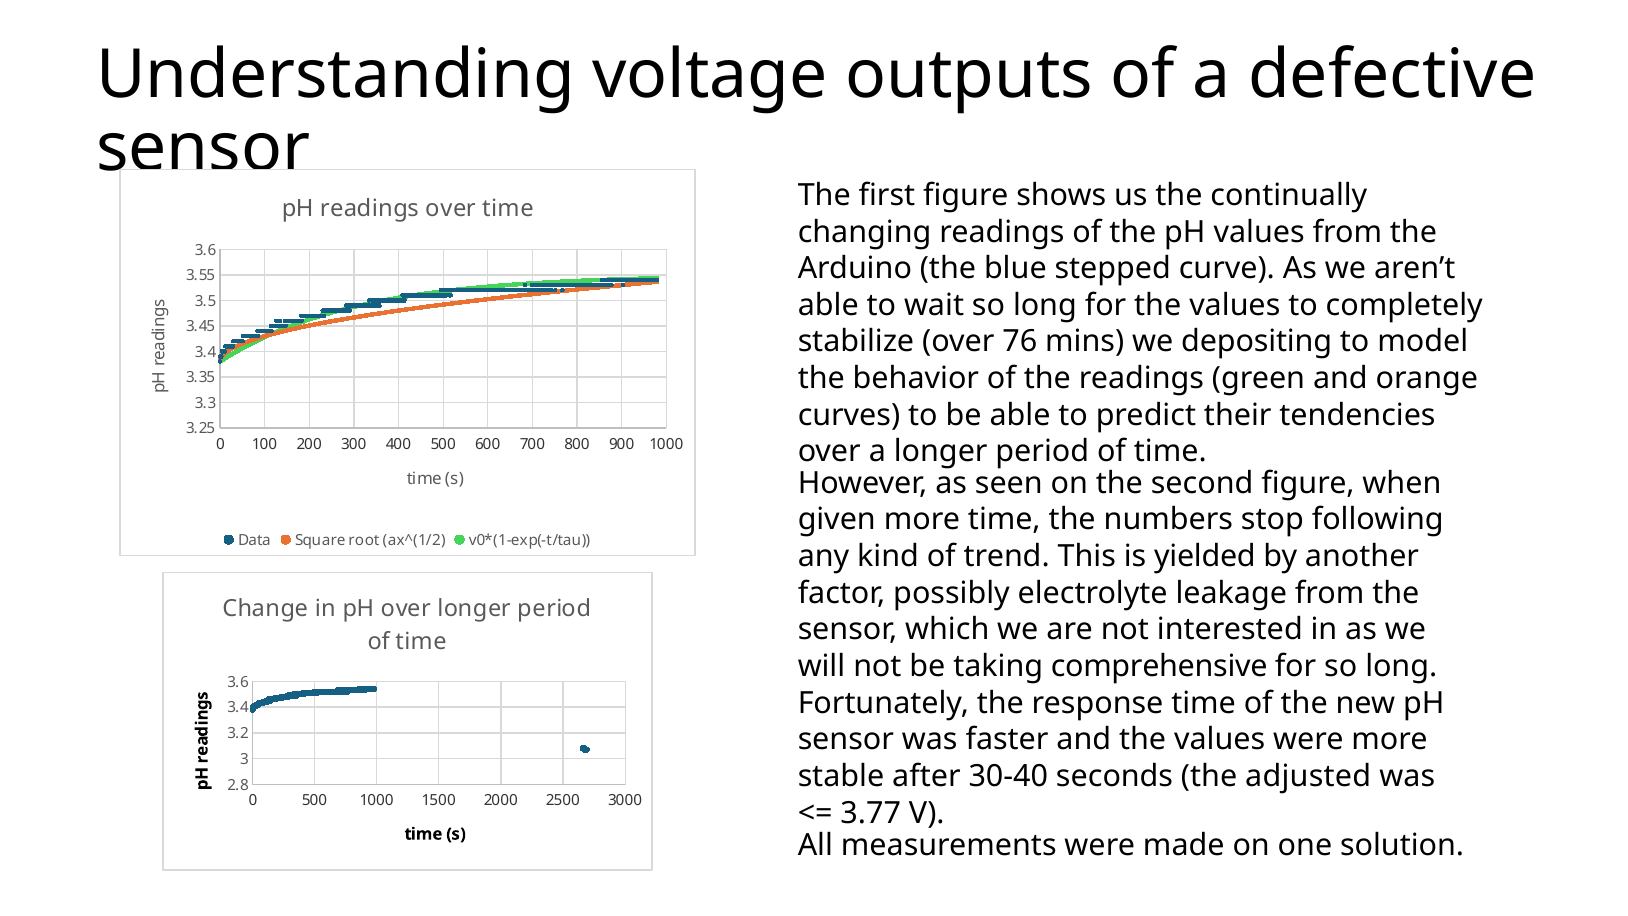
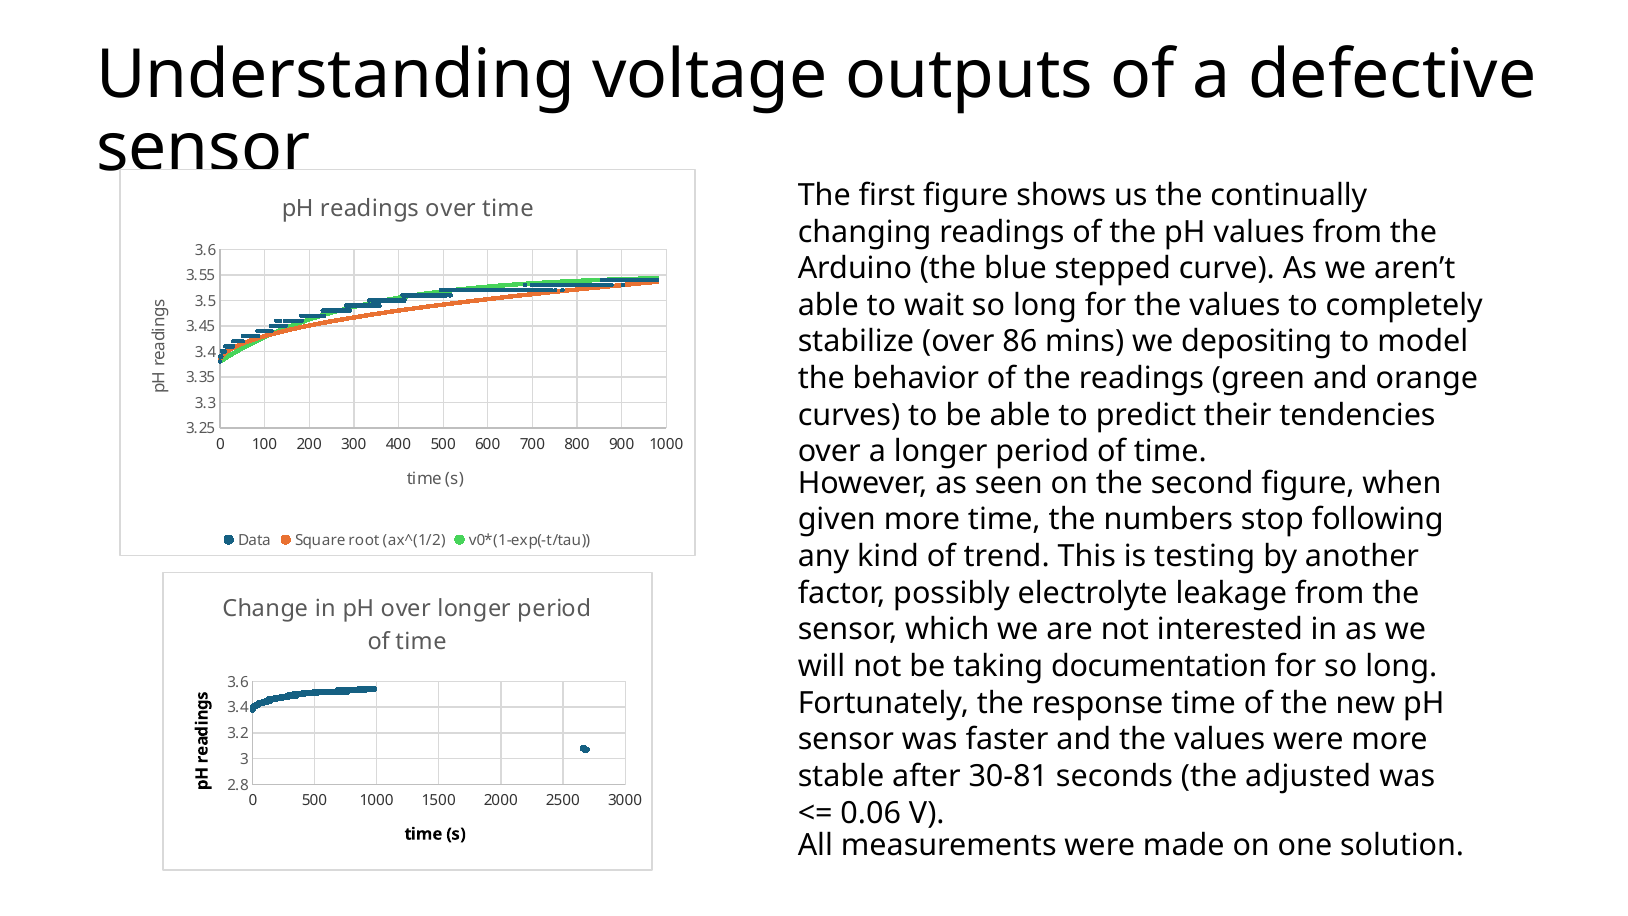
76: 76 -> 86 (1020, 342)
yielded: yielded -> testing (1205, 556)
comprehensive: comprehensive -> documentation (1159, 666)
30-40: 30-40 -> 30-81 (1008, 776)
3.77: 3.77 -> 0.06 (871, 813)
